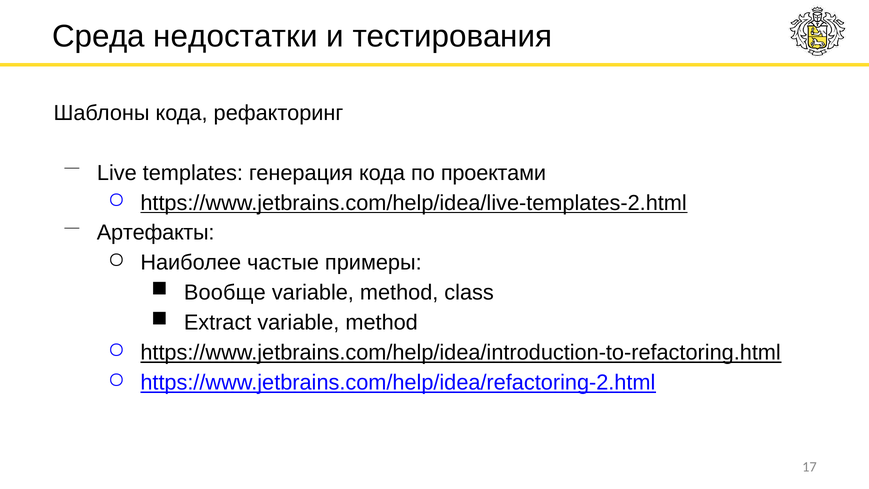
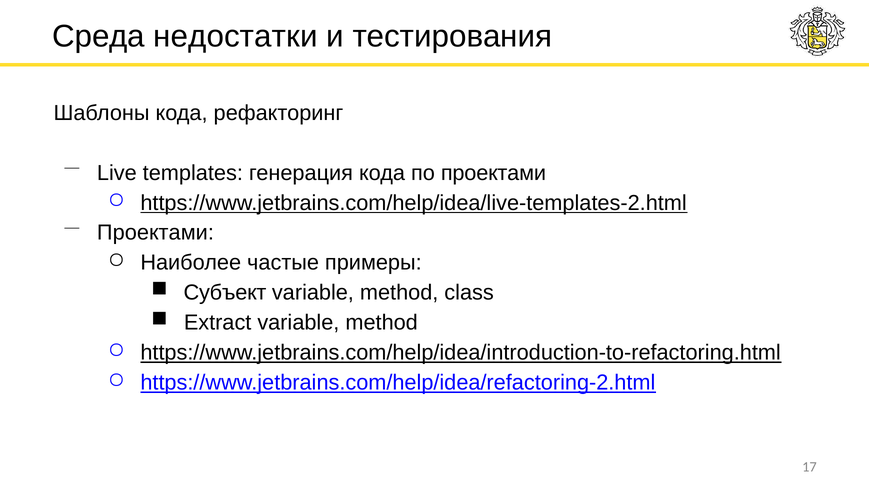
Артефакты: Артефакты -> Проектами (155, 233)
Вообще: Вообще -> Субъект (225, 293)
